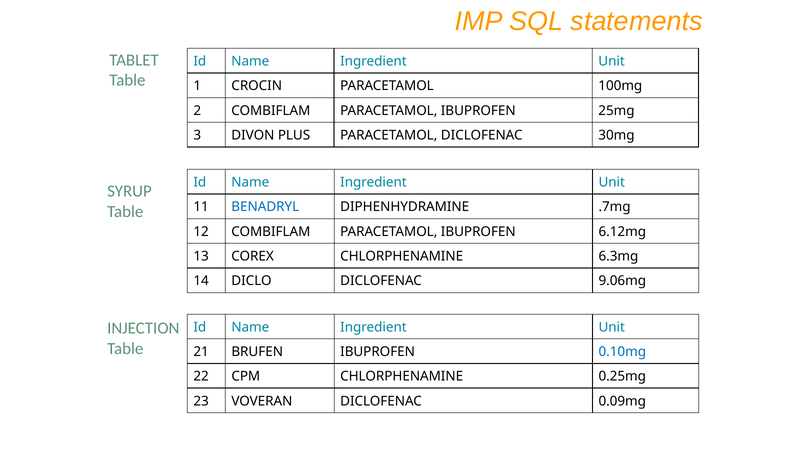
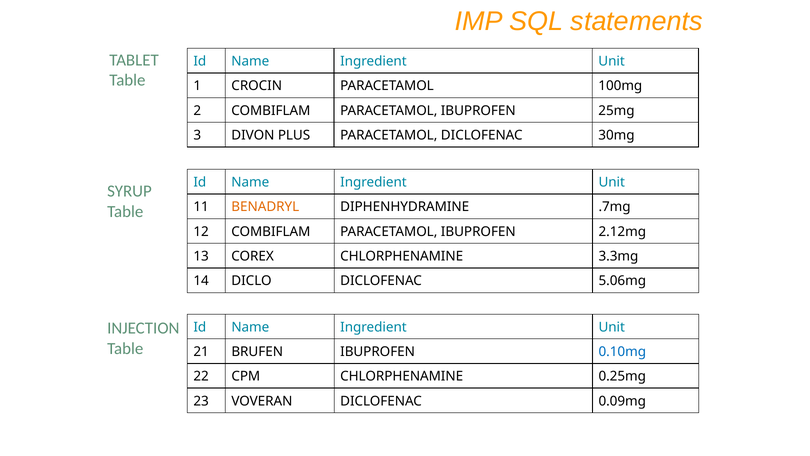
BENADRYL colour: blue -> orange (265, 207)
6.12mg: 6.12mg -> 2.12mg (622, 231)
6.3mg: 6.3mg -> 3.3mg (618, 256)
9.06mg: 9.06mg -> 5.06mg (622, 281)
